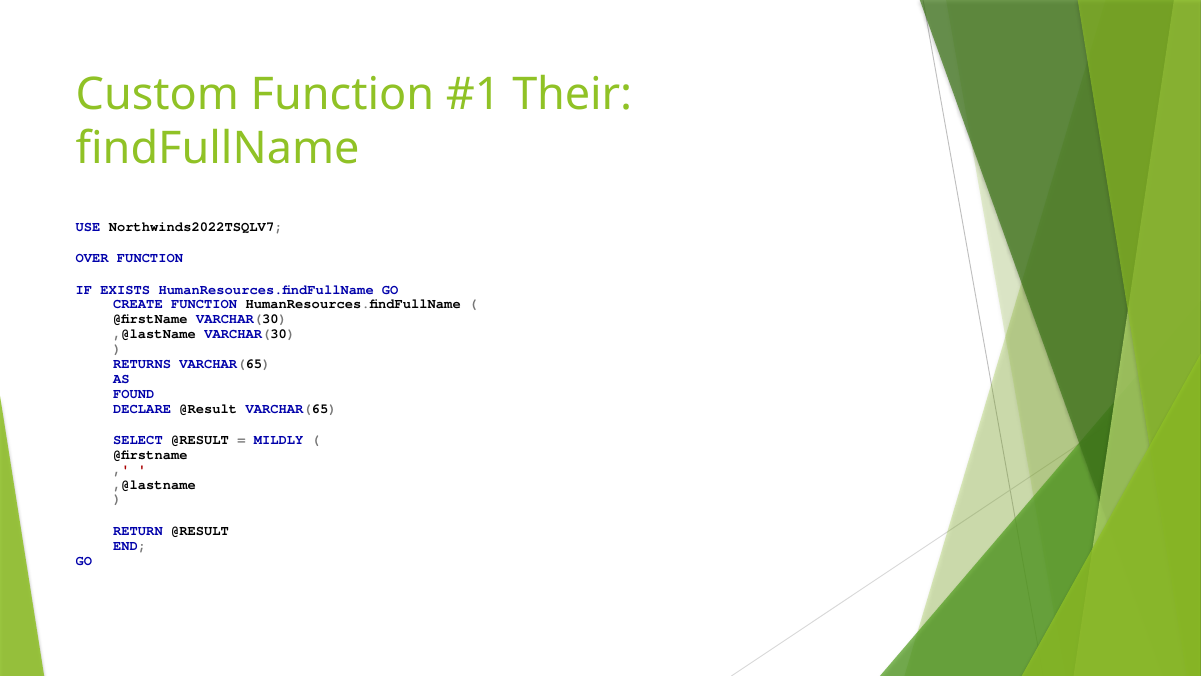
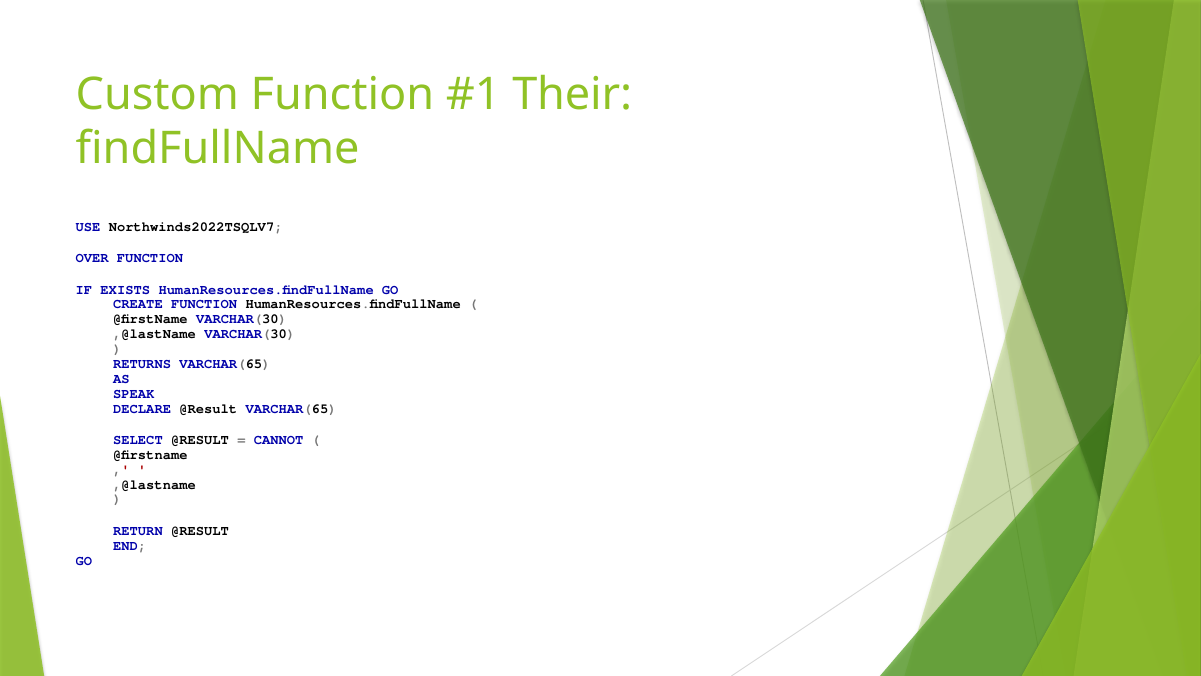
FOUND: FOUND -> SPEAK (134, 393)
MILDLY: MILDLY -> CANNOT (279, 440)
